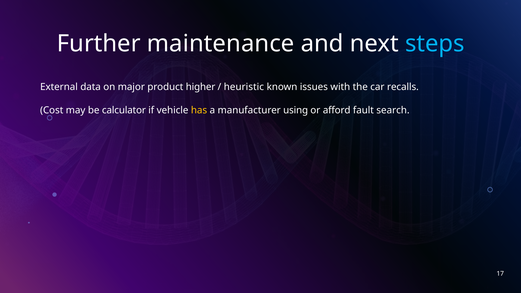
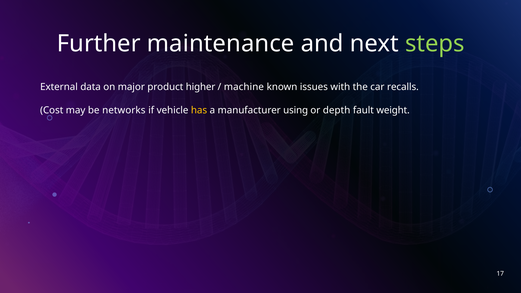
steps colour: light blue -> light green (435, 44)
heuristic: heuristic -> machine (244, 87)
calculator: calculator -> networks (124, 110)
afford: afford -> depth (337, 110)
search: search -> weight (393, 110)
